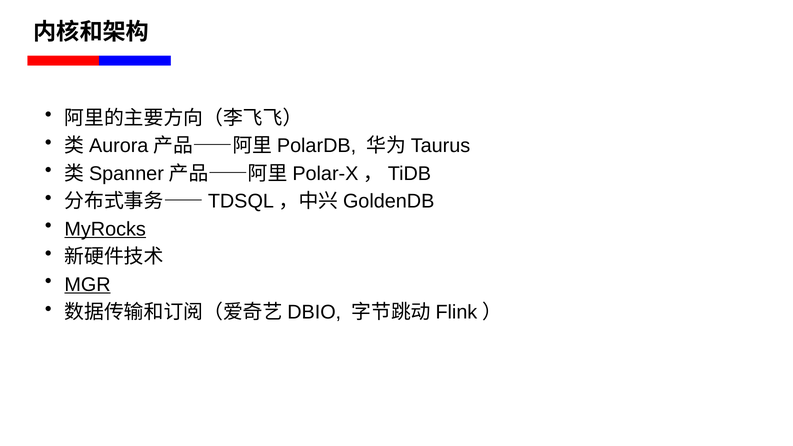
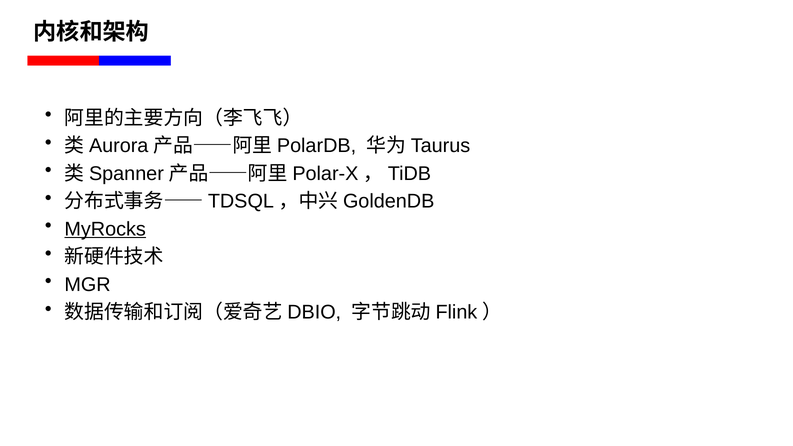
MGR underline: present -> none (88, 285)
